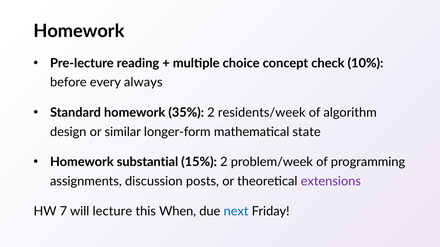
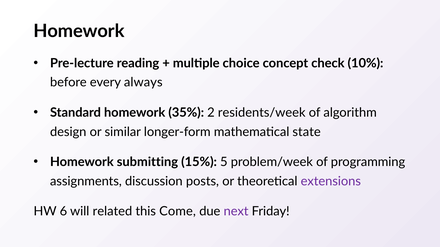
substantial: substantial -> submitting (147, 162)
15% 2: 2 -> 5 (224, 162)
7: 7 -> 6 (63, 212)
lecture: lecture -> related (112, 212)
When: When -> Come (178, 212)
next colour: blue -> purple (236, 212)
